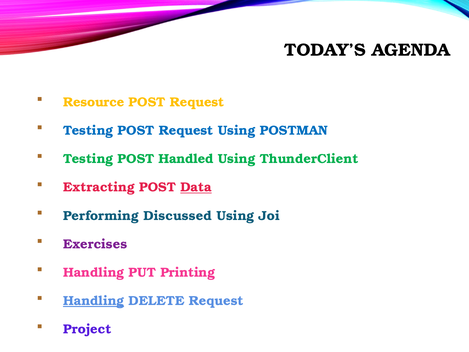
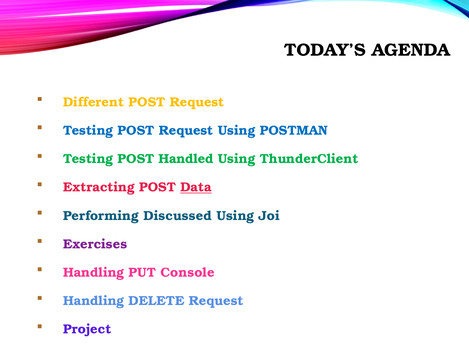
Resource: Resource -> Different (94, 102)
Printing: Printing -> Console (188, 272)
Handling underline: present -> none (94, 301)
